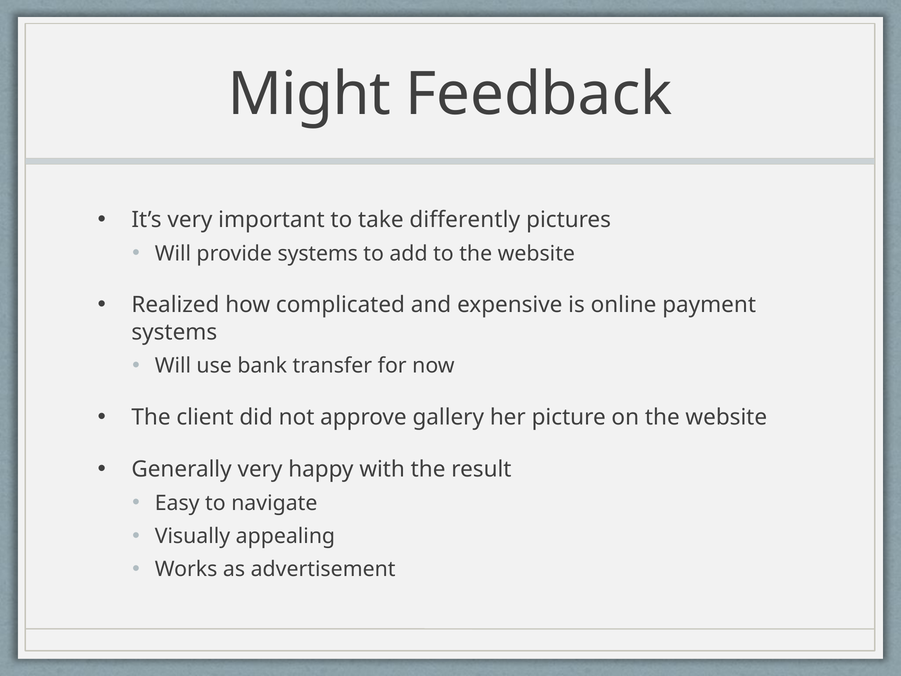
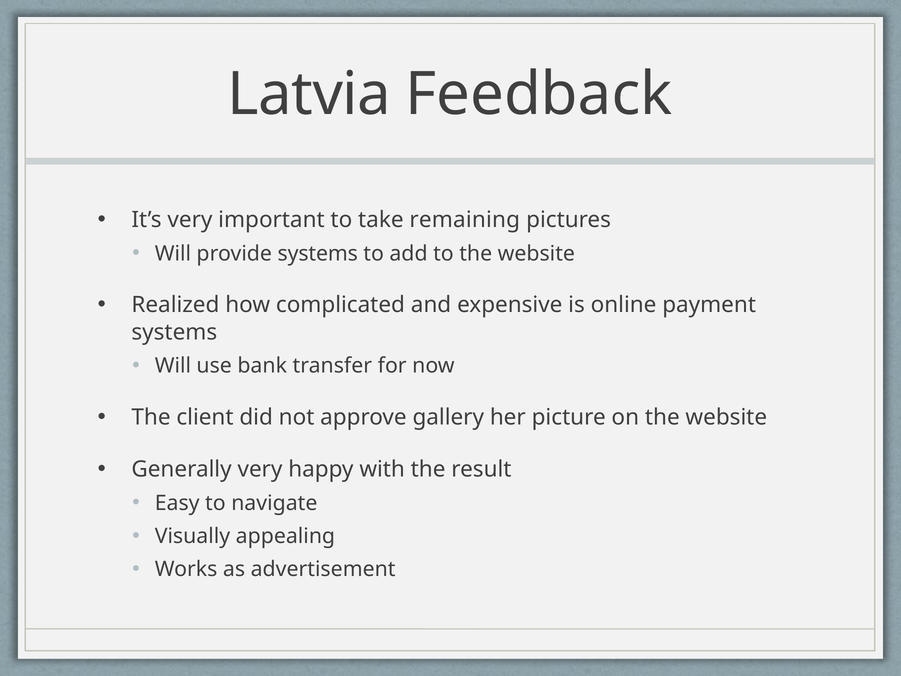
Might: Might -> Latvia (309, 94)
differently: differently -> remaining (465, 220)
